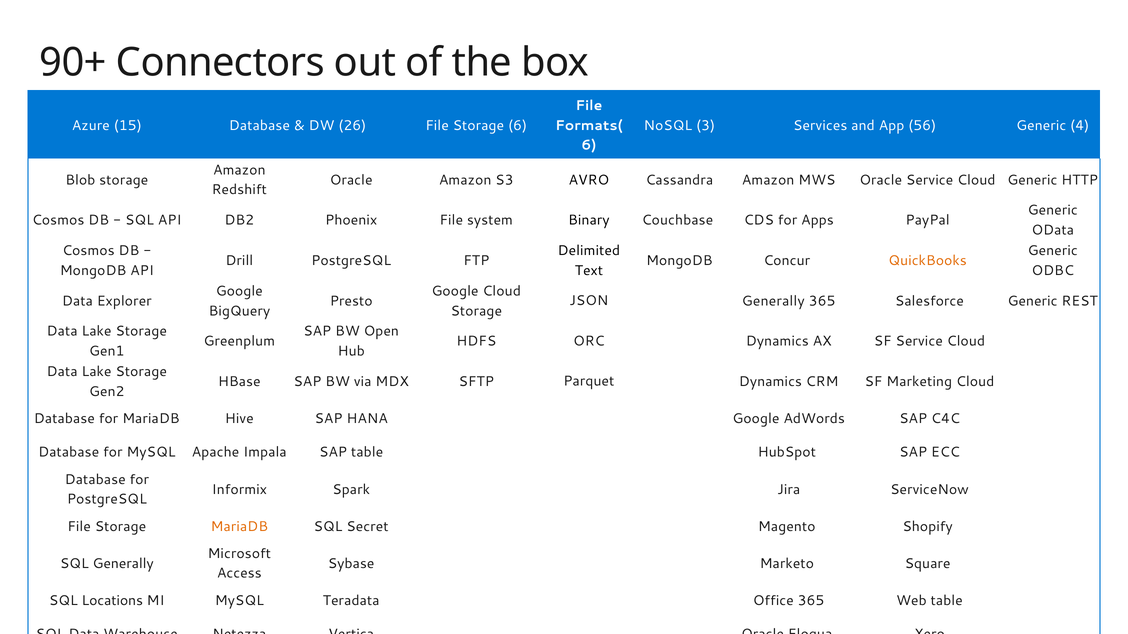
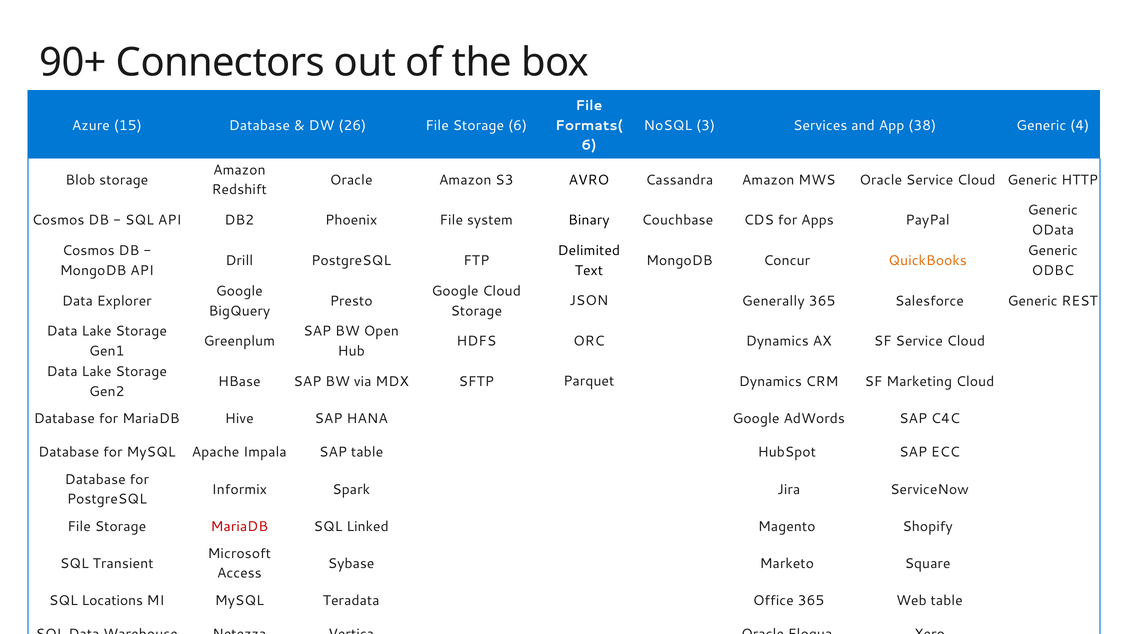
56: 56 -> 38 (922, 126)
MariaDB colour: orange -> red (239, 527)
Secret: Secret -> Linked (367, 527)
SQL Generally: Generally -> Transient (123, 564)
